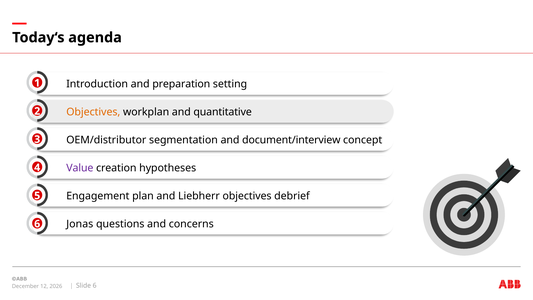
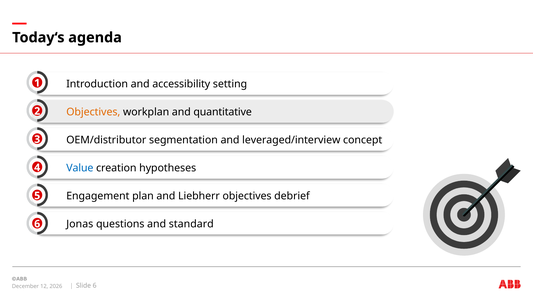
preparation: preparation -> accessibility (181, 84)
document/interview: document/interview -> leveraged/interview (291, 140)
Value colour: purple -> blue (80, 168)
concerns: concerns -> standard (191, 224)
